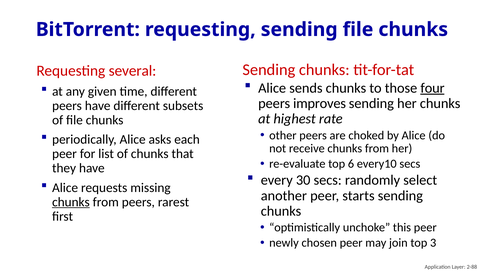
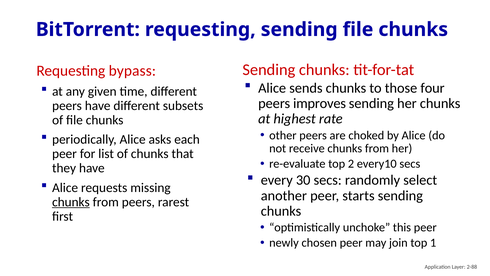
several: several -> bypass (132, 71)
four underline: present -> none (433, 88)
6: 6 -> 2 (351, 164)
3: 3 -> 1 (433, 242)
